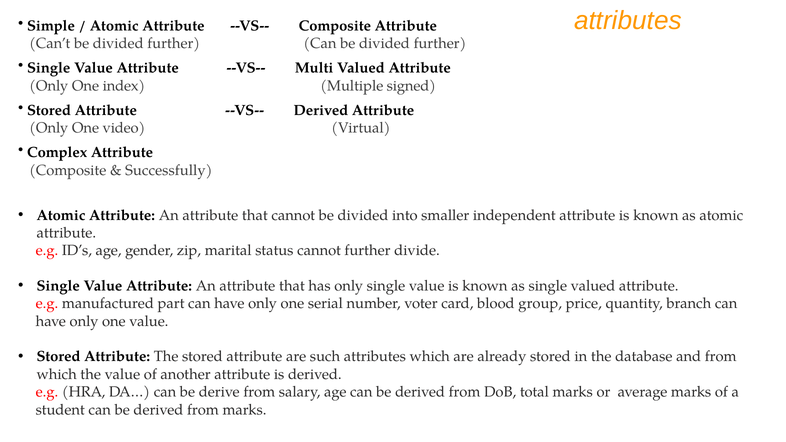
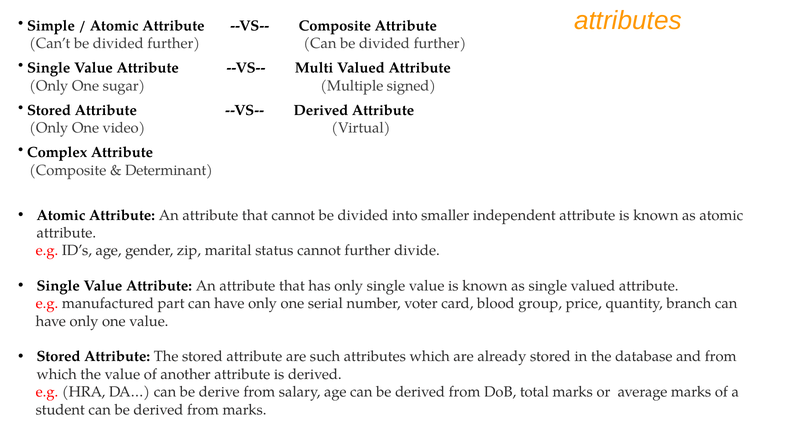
index: index -> sugar (124, 86)
Successfully: Successfully -> Determinant (169, 170)
